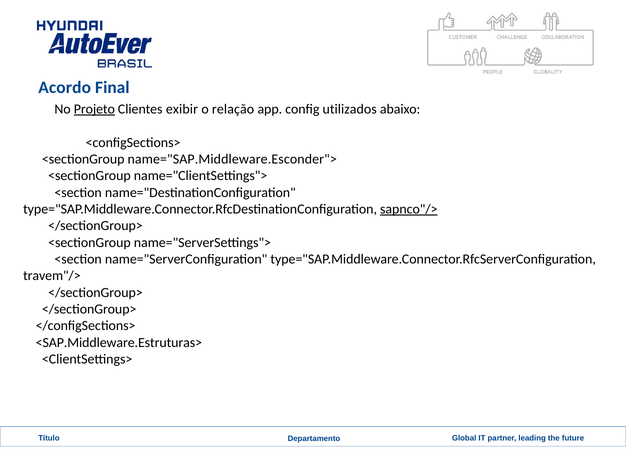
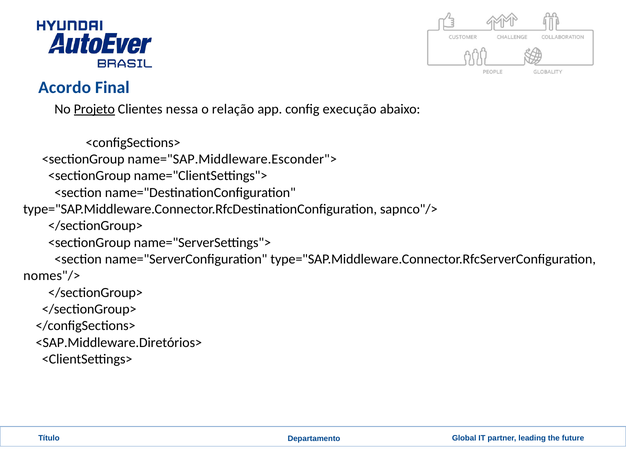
exibir: exibir -> nessa (182, 109)
utilizados: utilizados -> execução (350, 109)
sapnco"/> underline: present -> none (409, 209)
travem"/>: travem"/> -> nomes"/> (52, 276)
<SAP.Middleware.Estruturas>: <SAP.Middleware.Estruturas> -> <SAP.Middleware.Diretórios> (119, 343)
